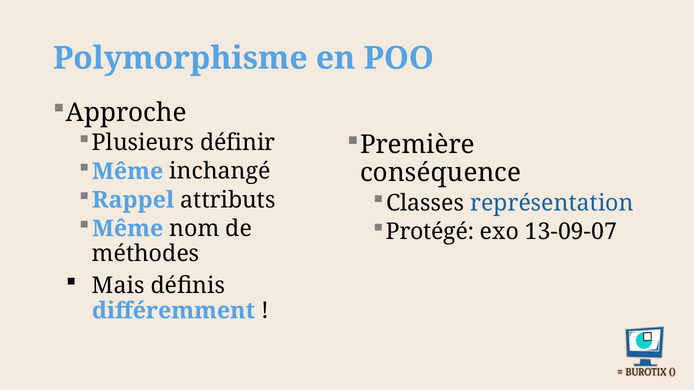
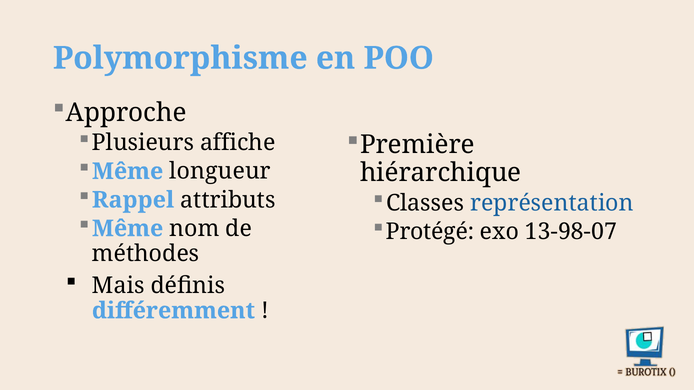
définir: définir -> affiche (238, 143)
inchangé: inchangé -> longueur (220, 172)
conséquence: conséquence -> hiérarchique (441, 173)
13-09-07: 13-09-07 -> 13-98-07 (571, 232)
